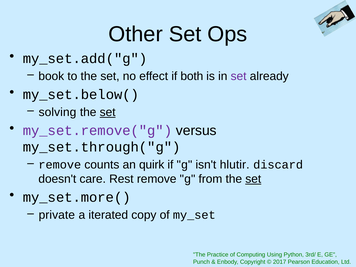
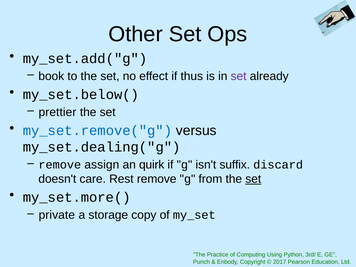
both: both -> thus (192, 76)
solving: solving -> prettier (57, 112)
set underline: present -> none (108, 112)
my_set.remove("g colour: purple -> blue (97, 131)
my_set.through("g: my_set.through("g -> my_set.dealing("g (102, 147)
counts: counts -> assign (102, 165)
hlutir: hlutir -> suffix (235, 165)
iterated: iterated -> storage (108, 215)
